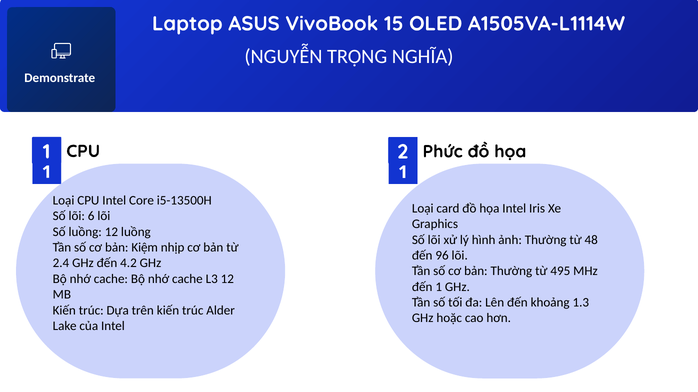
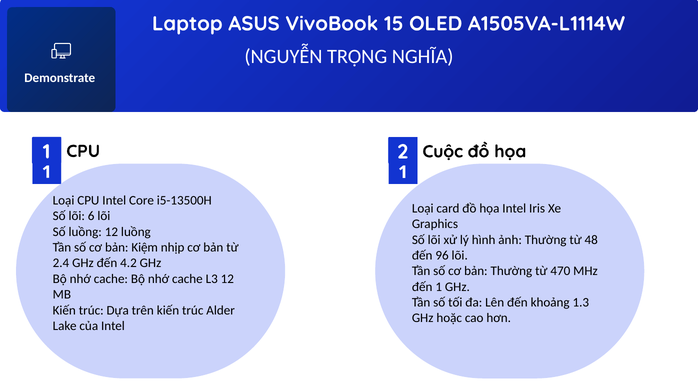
Phức: Phức -> Cuộc (443, 152)
495: 495 -> 470 (560, 271)
